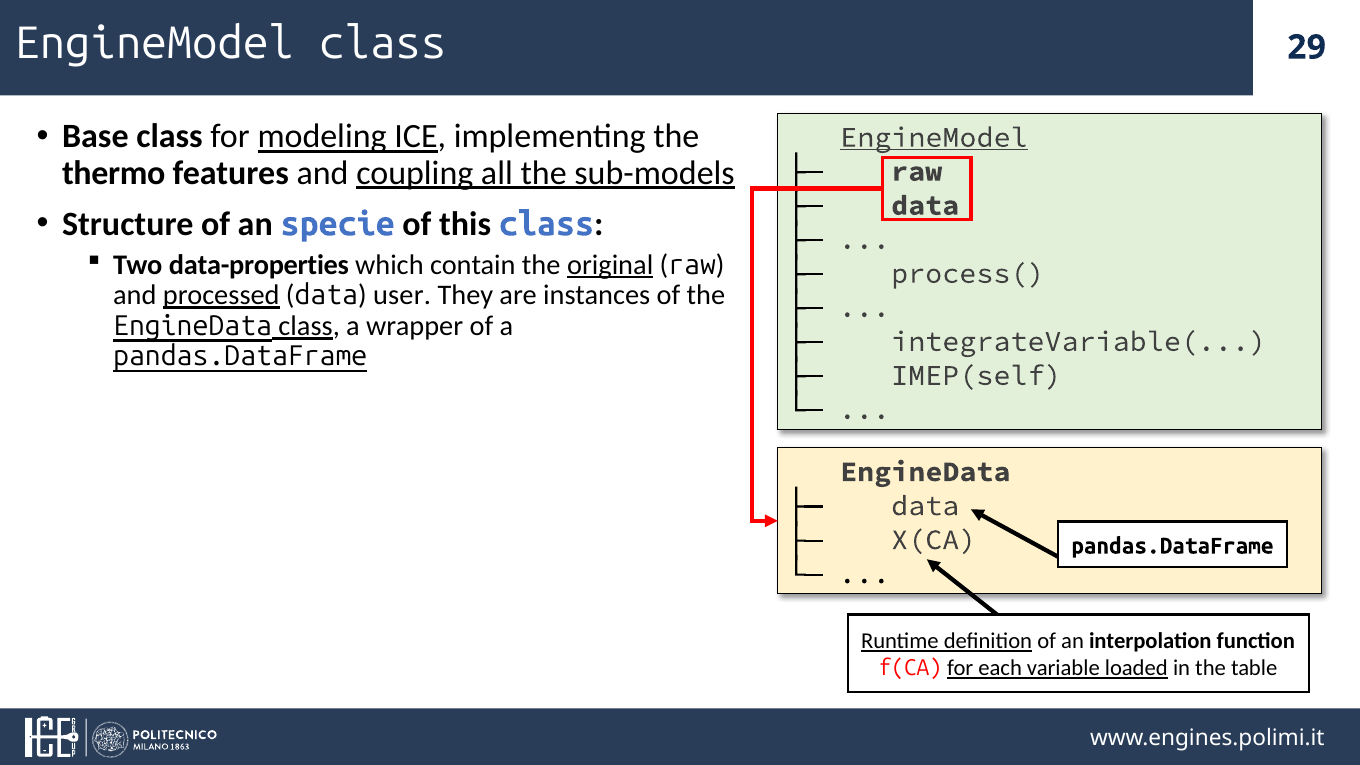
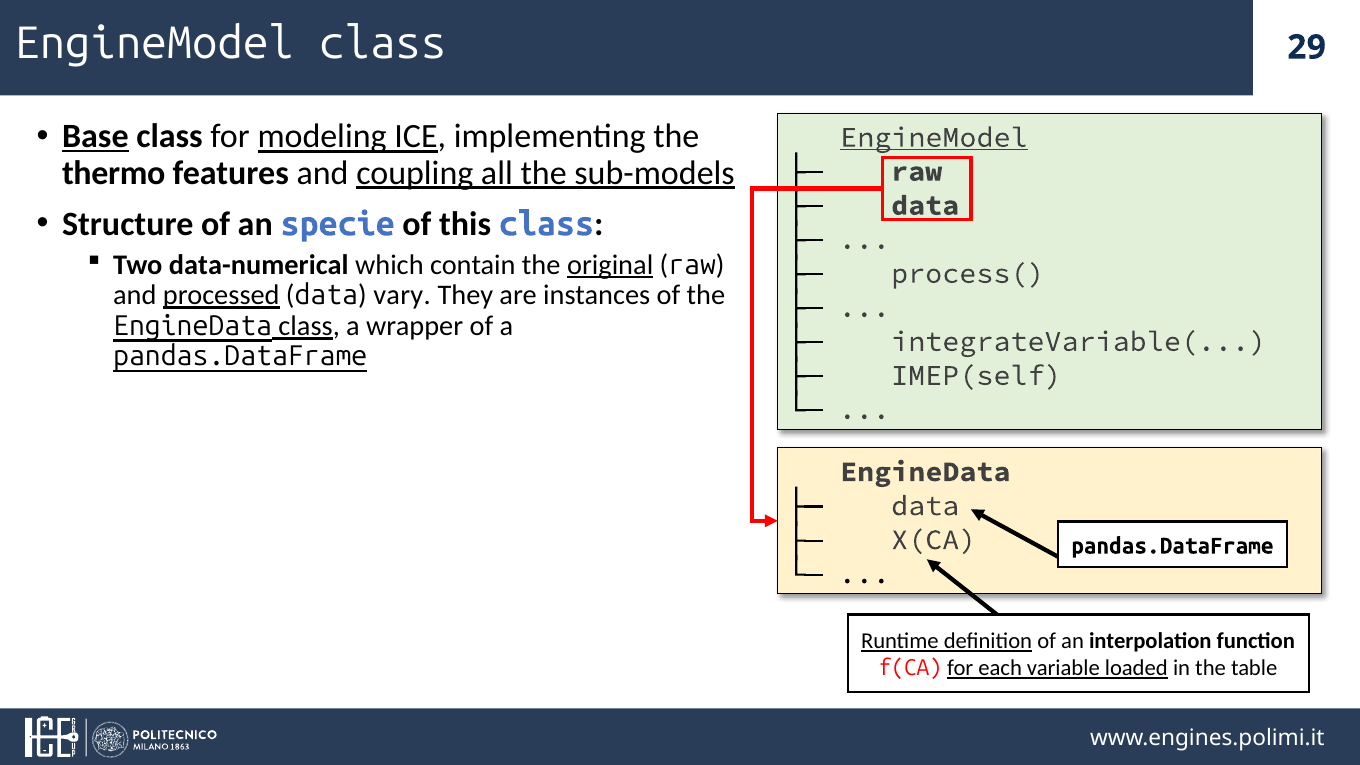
Base underline: none -> present (95, 137)
data-properties: data-properties -> data-numerical (259, 265)
user: user -> vary (402, 295)
